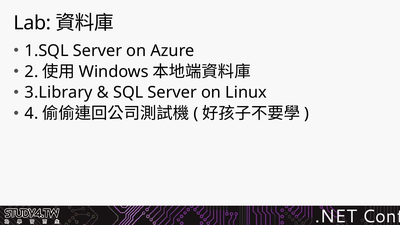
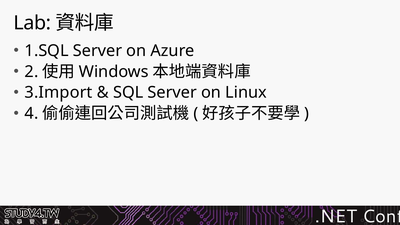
3.Library: 3.Library -> 3.Import (59, 93)
